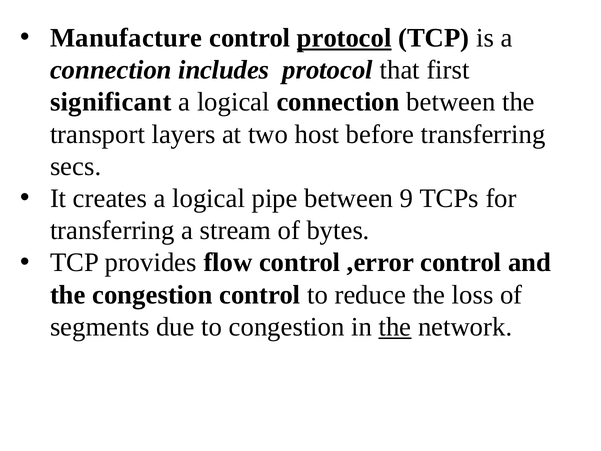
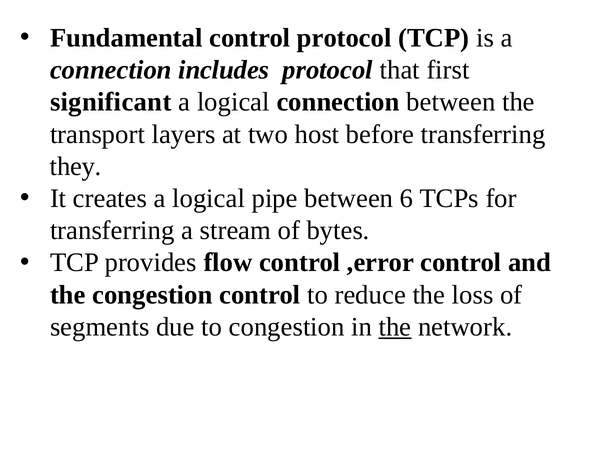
Manufacture: Manufacture -> Fundamental (126, 38)
protocol underline: present -> none (344, 38)
secs: secs -> they (76, 166)
9: 9 -> 6 (407, 198)
